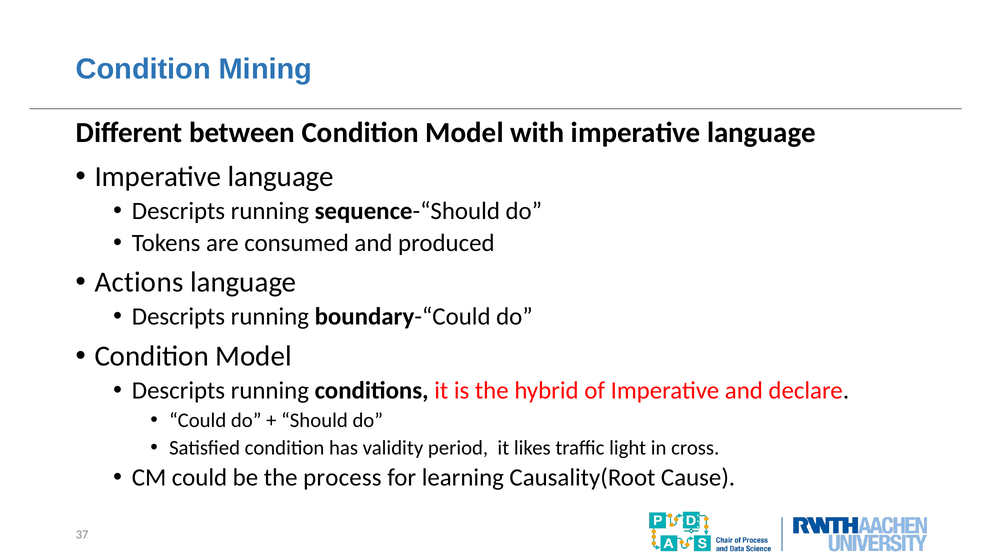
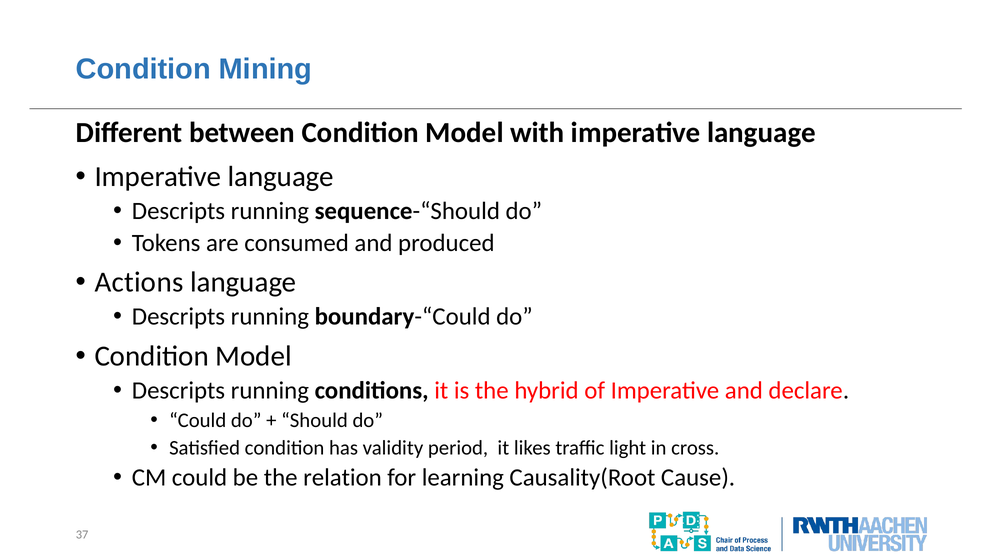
process: process -> relation (342, 477)
